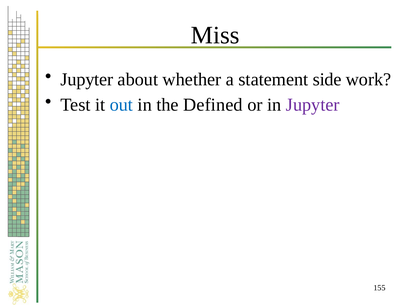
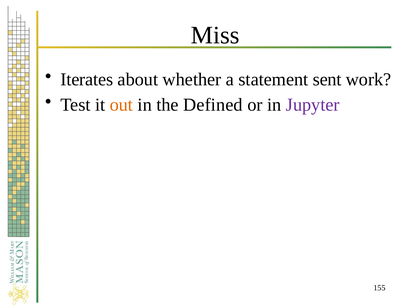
Jupyter: Jupyter -> Iterates (87, 79)
side: side -> sent (327, 79)
out colour: blue -> orange (121, 105)
